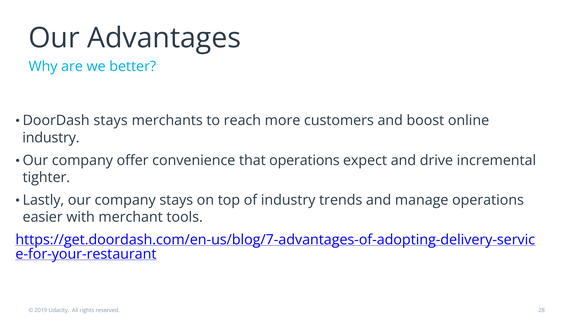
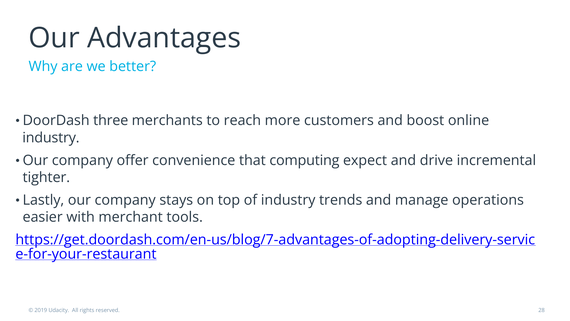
DoorDash stays: stays -> three (111, 120)
that operations: operations -> computing (304, 160)
